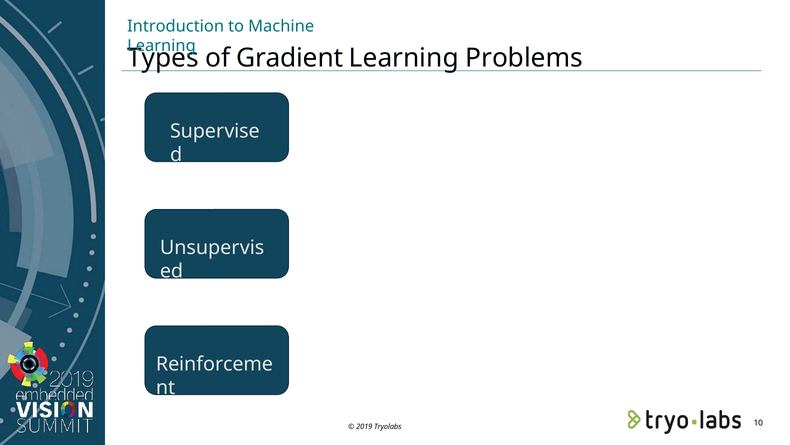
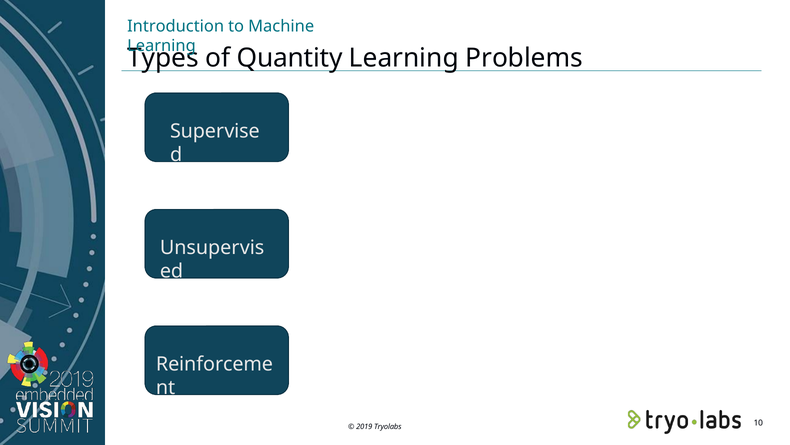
Gradient: Gradient -> Quantity (290, 58)
